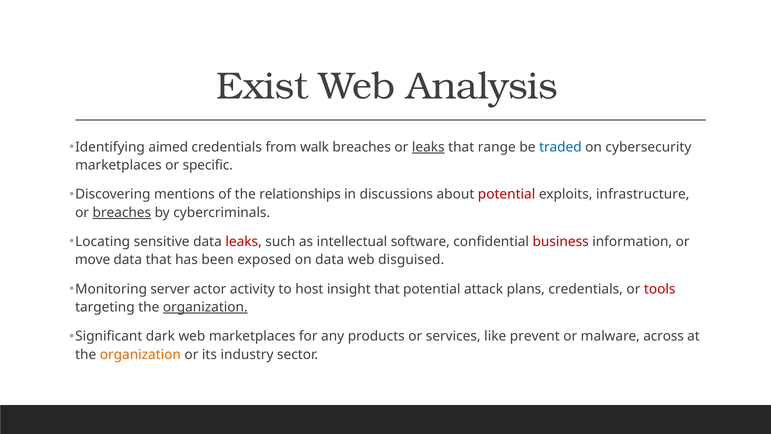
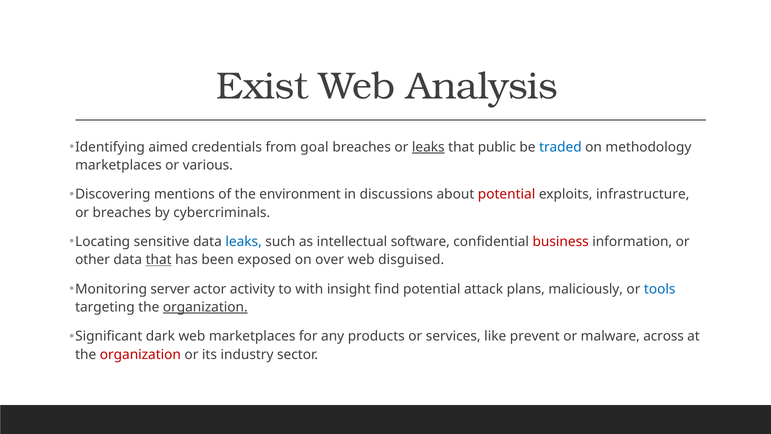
walk: walk -> goal (314, 147)
range: range -> public (497, 147)
cybersecurity: cybersecurity -> methodology (648, 147)
specific: specific -> various (208, 165)
relationships: relationships -> environment (300, 194)
breaches underline: present -> none (122, 212)
leaks colour: red -> blue (244, 242)
move: move -> other (93, 260)
that underline: none -> present (159, 260)
on data: data -> over (330, 260)
host: host -> with (309, 289)
insight that: that -> find (387, 289)
plans credentials: credentials -> maliciously (586, 289)
tools colour: red -> blue (660, 289)
organization colour: orange -> red (140, 354)
